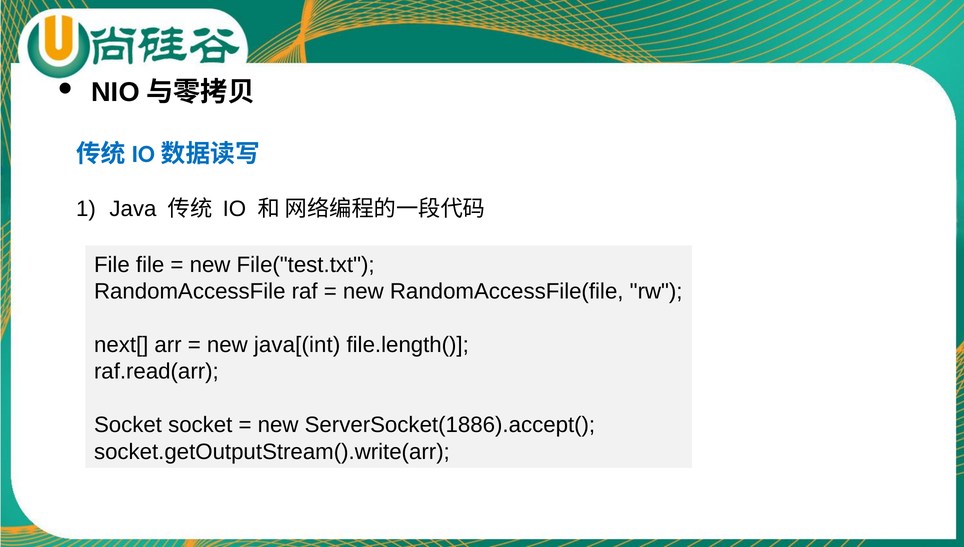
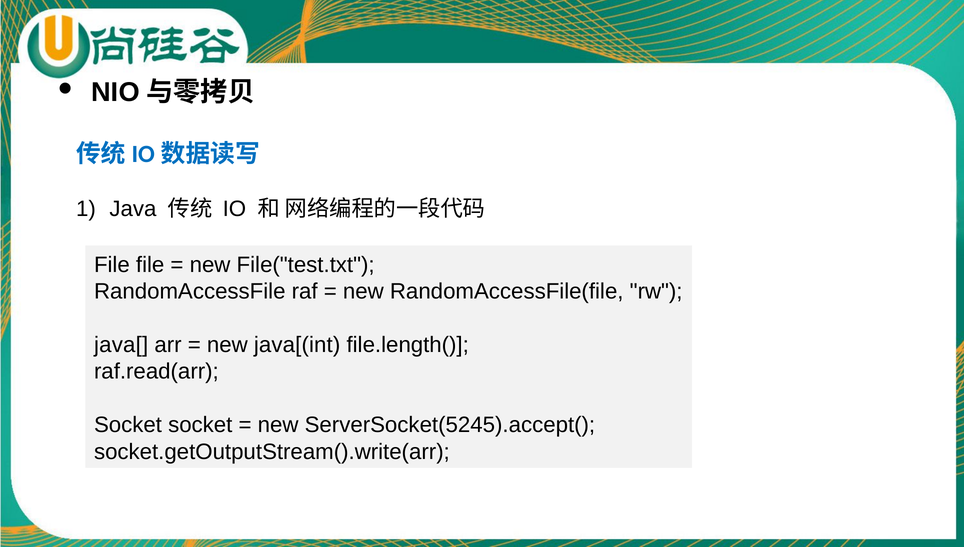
next[: next[ -> java[ (121, 345)
ServerSocket(1886).accept(: ServerSocket(1886).accept( -> ServerSocket(5245).accept( (450, 425)
